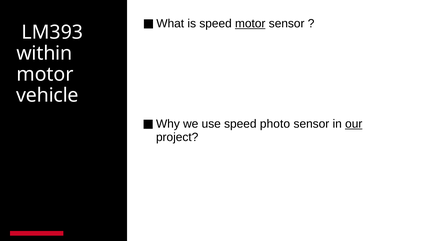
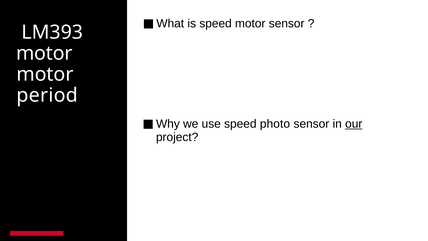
motor underline: present -> none (250, 23)
within: within -> motor (44, 53)
vehicle: vehicle -> period (47, 95)
